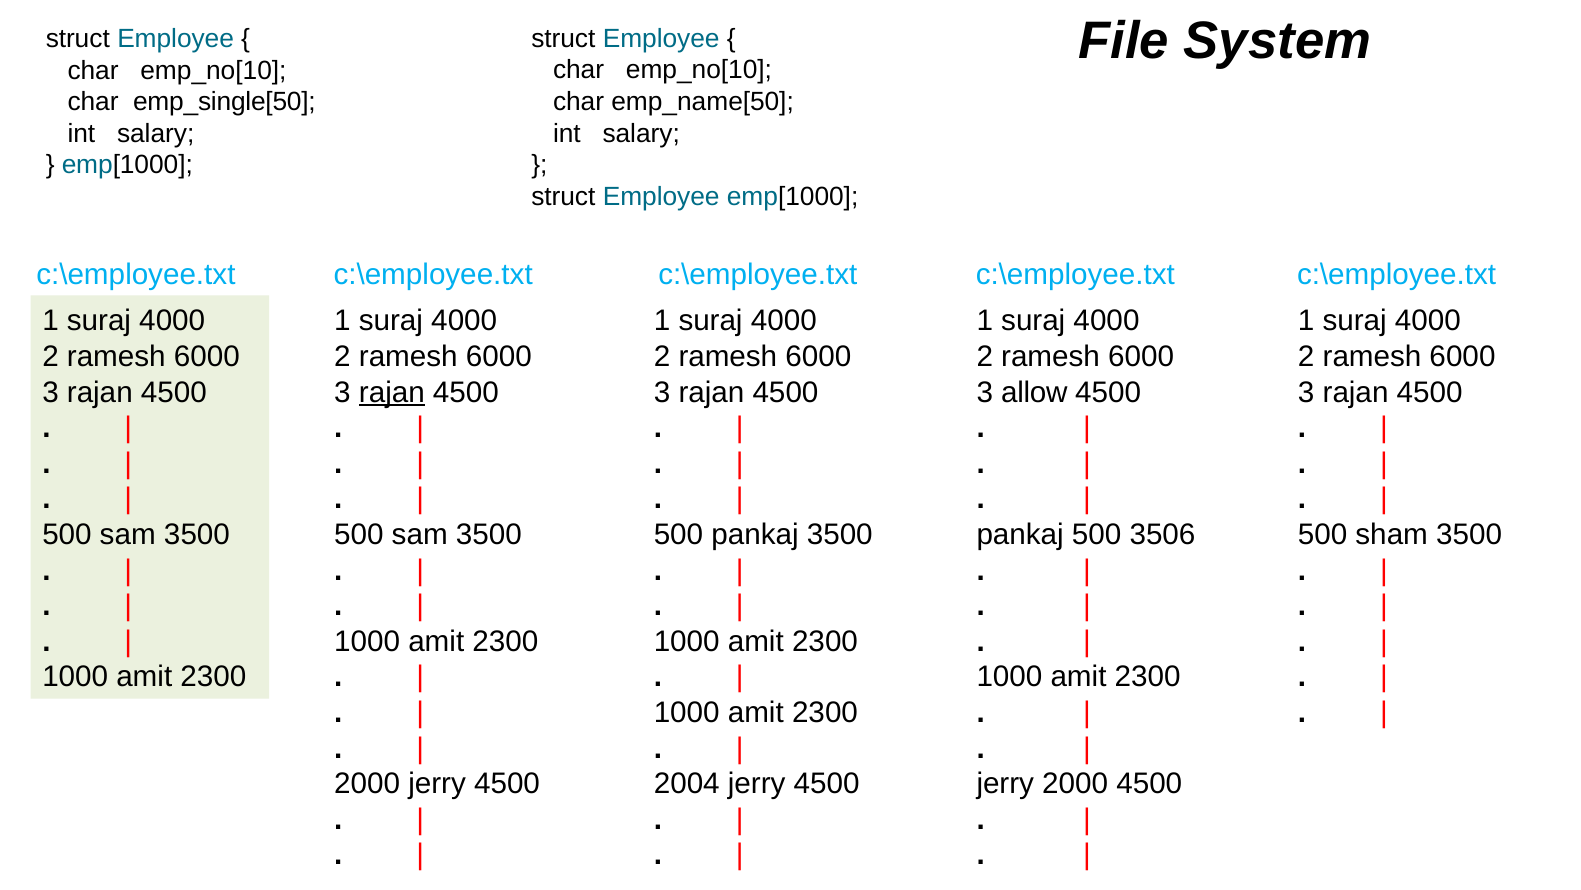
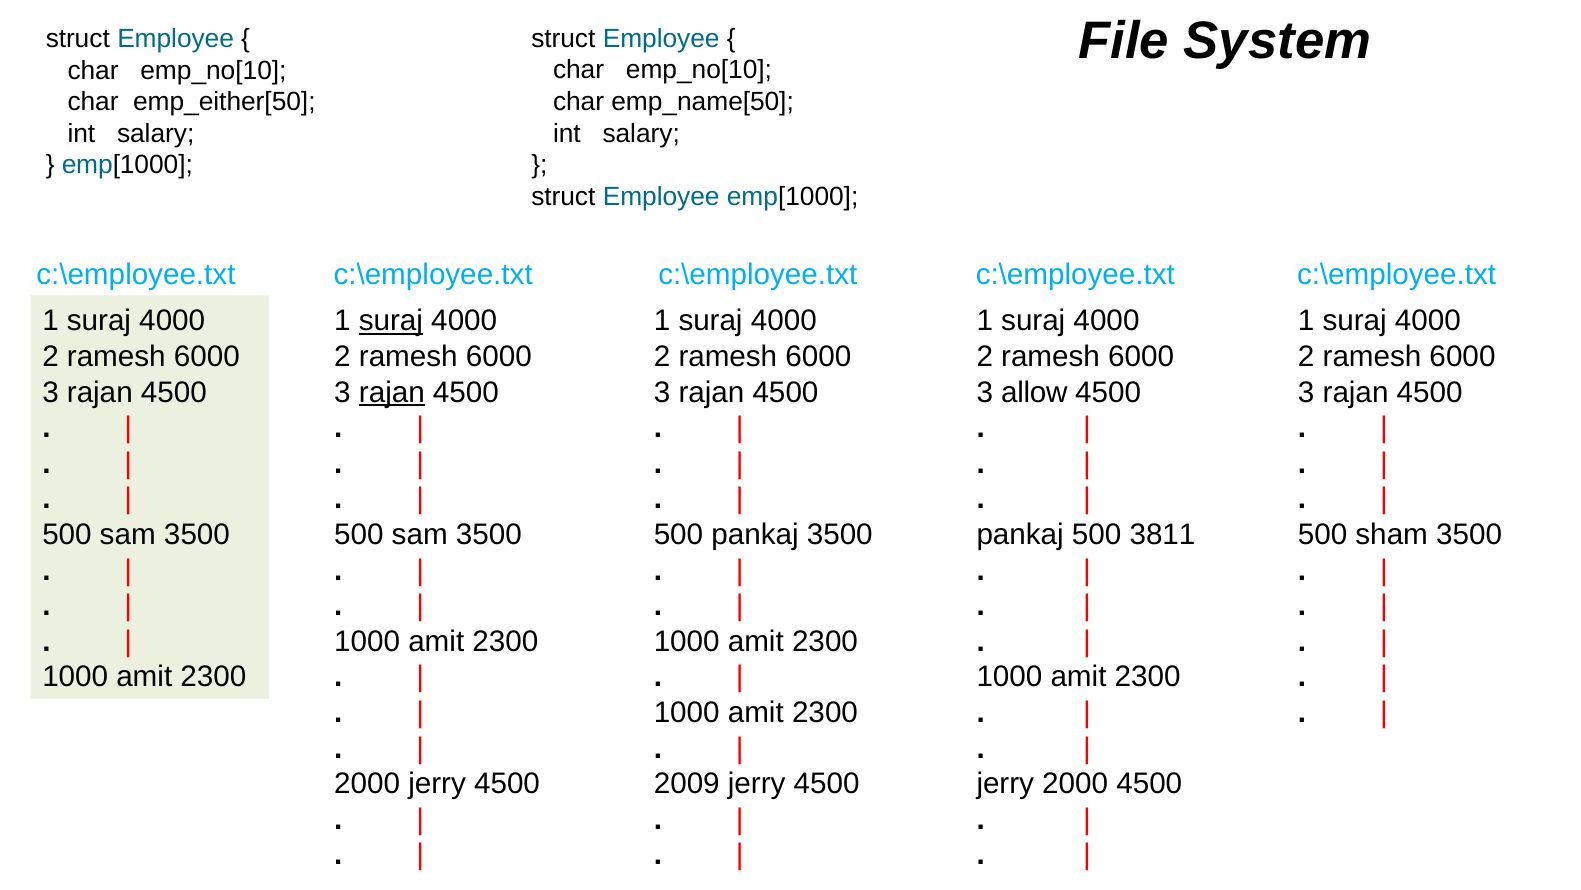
emp_single[50: emp_single[50 -> emp_either[50 (224, 102)
suraj underline: none -> present (391, 321)
3506: 3506 -> 3811 (1162, 534)
2004: 2004 -> 2009 (687, 783)
